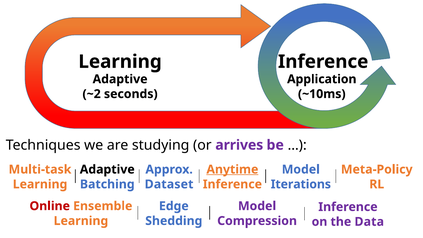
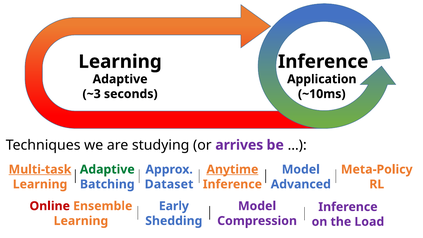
~2: ~2 -> ~3 (92, 94)
Multi-task underline: none -> present (40, 169)
Adaptive colour: black -> green (107, 169)
Iterations: Iterations -> Advanced (301, 184)
Edge: Edge -> Early (174, 206)
Data: Data -> Load (369, 222)
